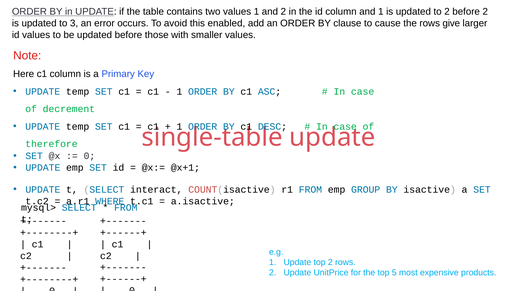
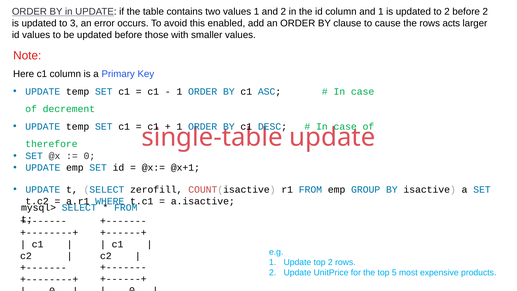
give: give -> acts (451, 23)
interact: interact -> zerofill (156, 190)
